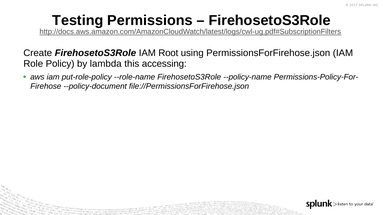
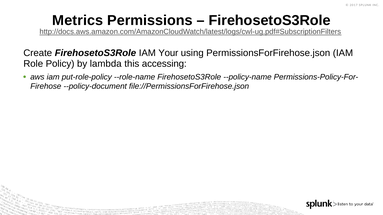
Testing: Testing -> Metrics (78, 20)
Root: Root -> Your (168, 53)
